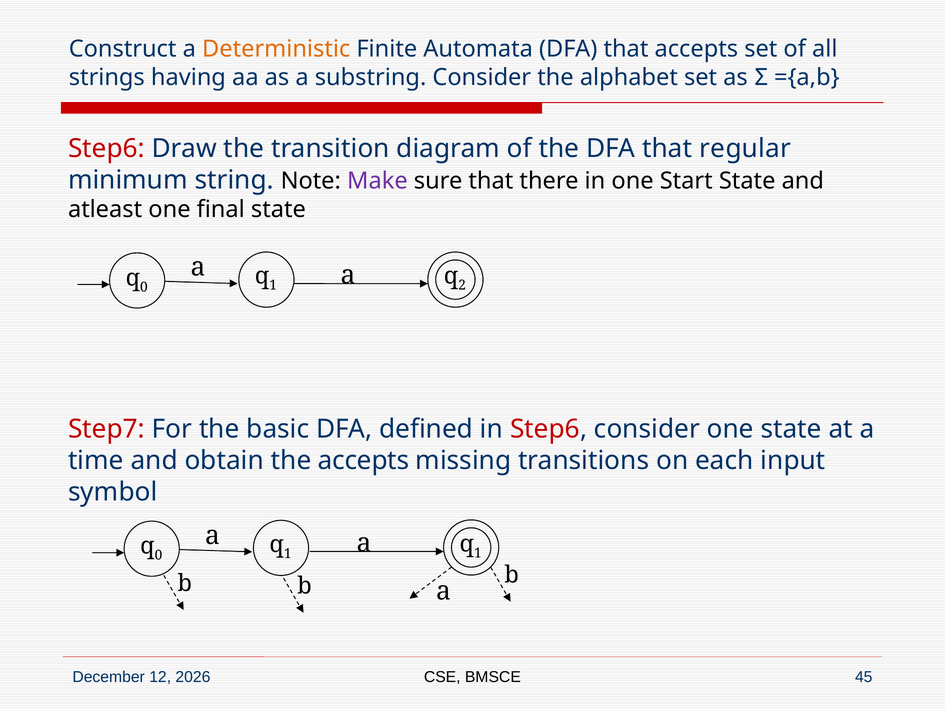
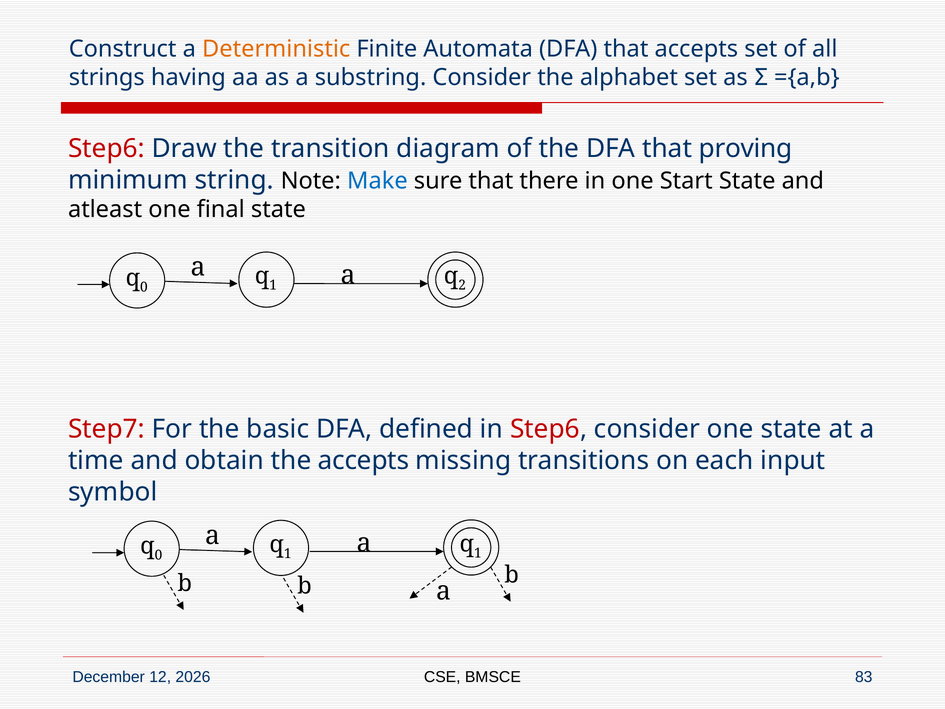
regular: regular -> proving (746, 148)
Make colour: purple -> blue (377, 181)
45: 45 -> 83 (864, 677)
